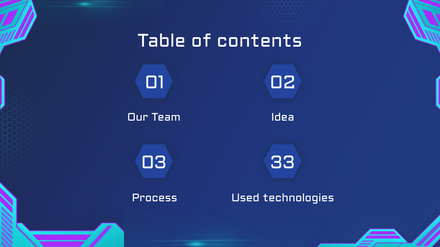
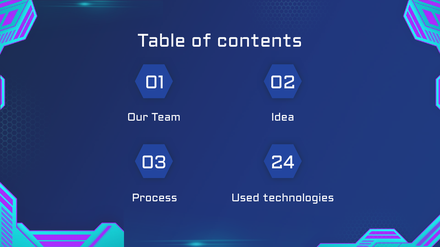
33: 33 -> 24 (283, 163)
